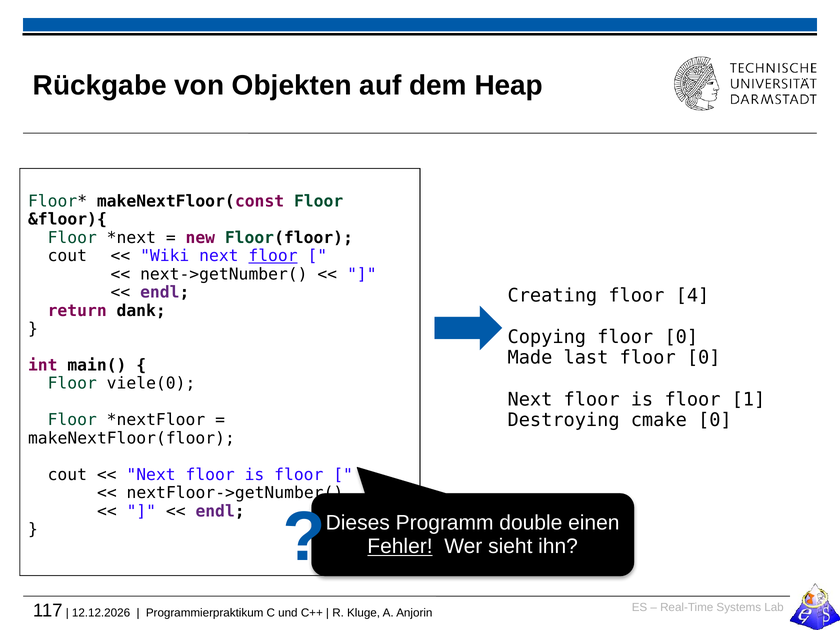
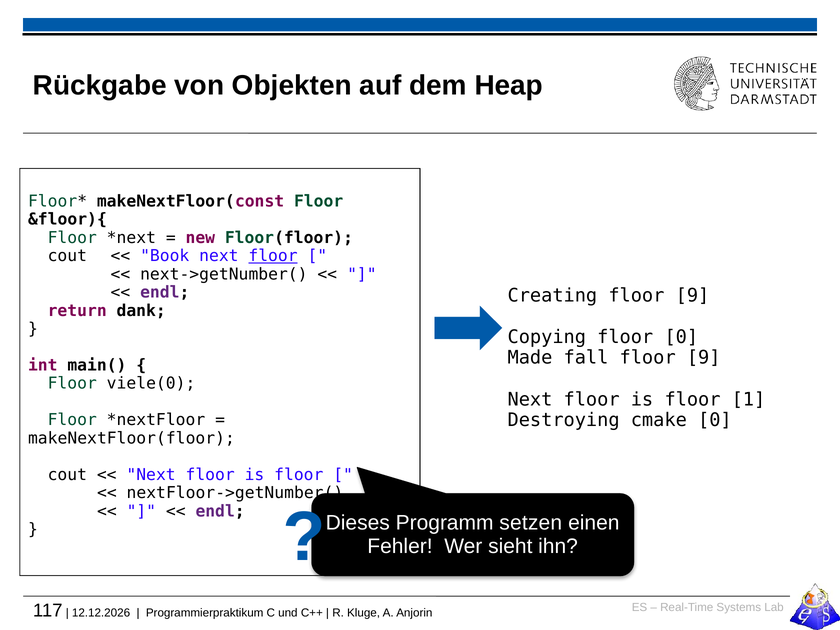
Wiki: Wiki -> Book (165, 256)
Creating floor 4: 4 -> 9 (693, 295)
last: last -> fall (586, 358)
0: 0 -> 9 (704, 358)
double: double -> setzen (531, 523)
Fehler underline: present -> none (400, 547)
